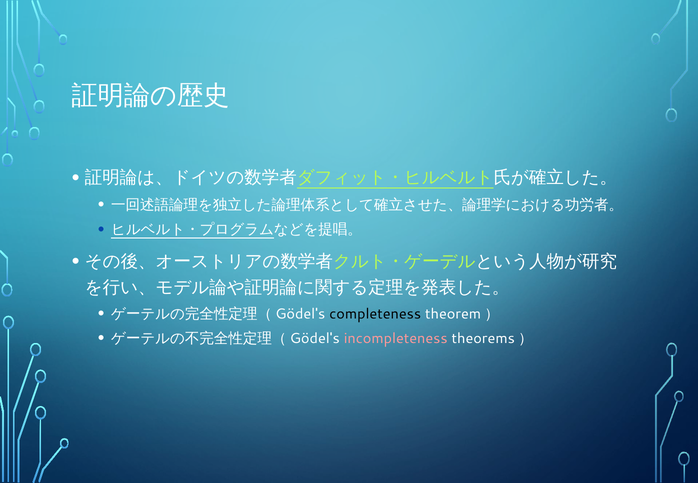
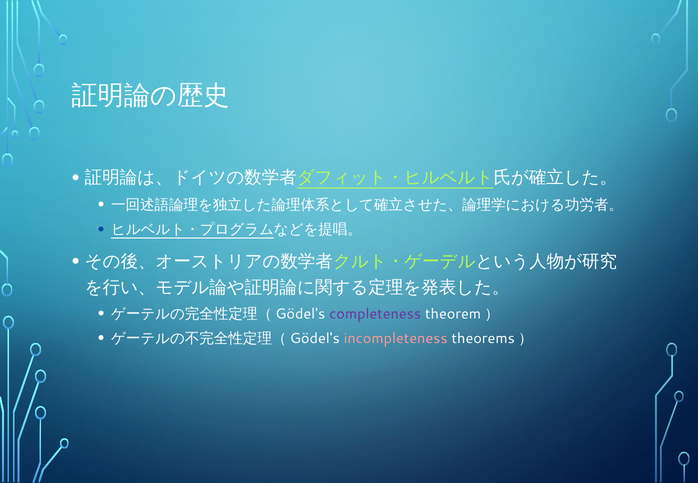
completeness colour: black -> purple (375, 314)
